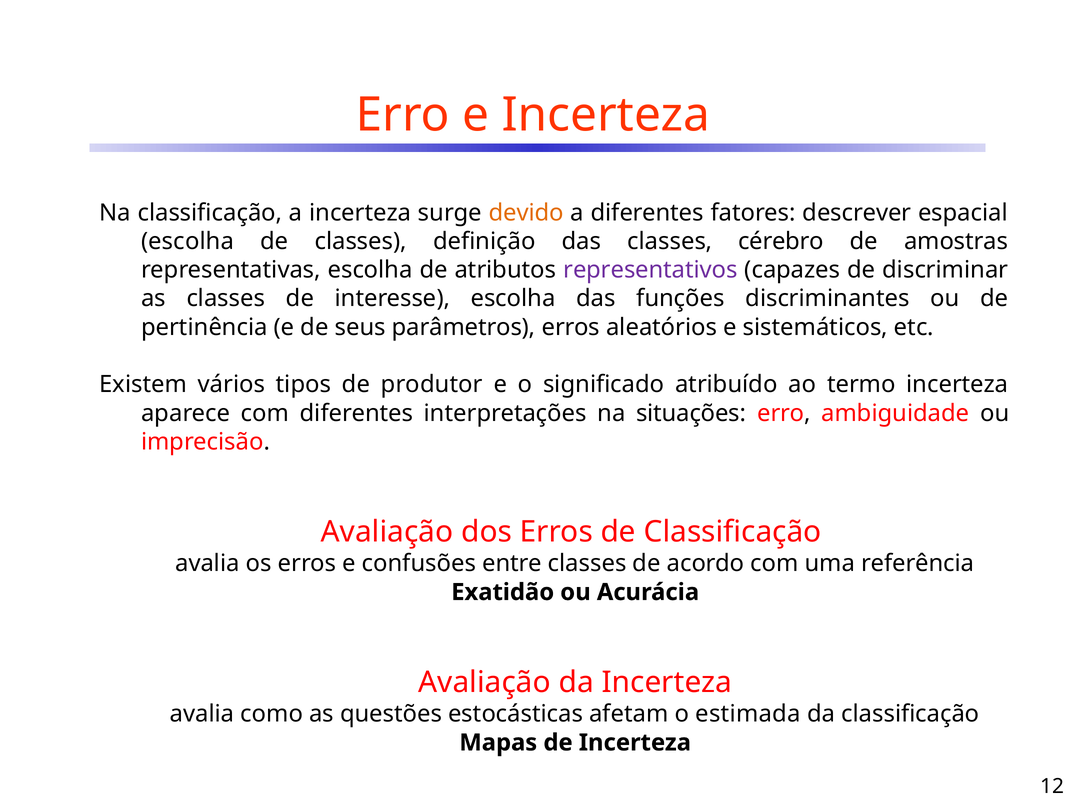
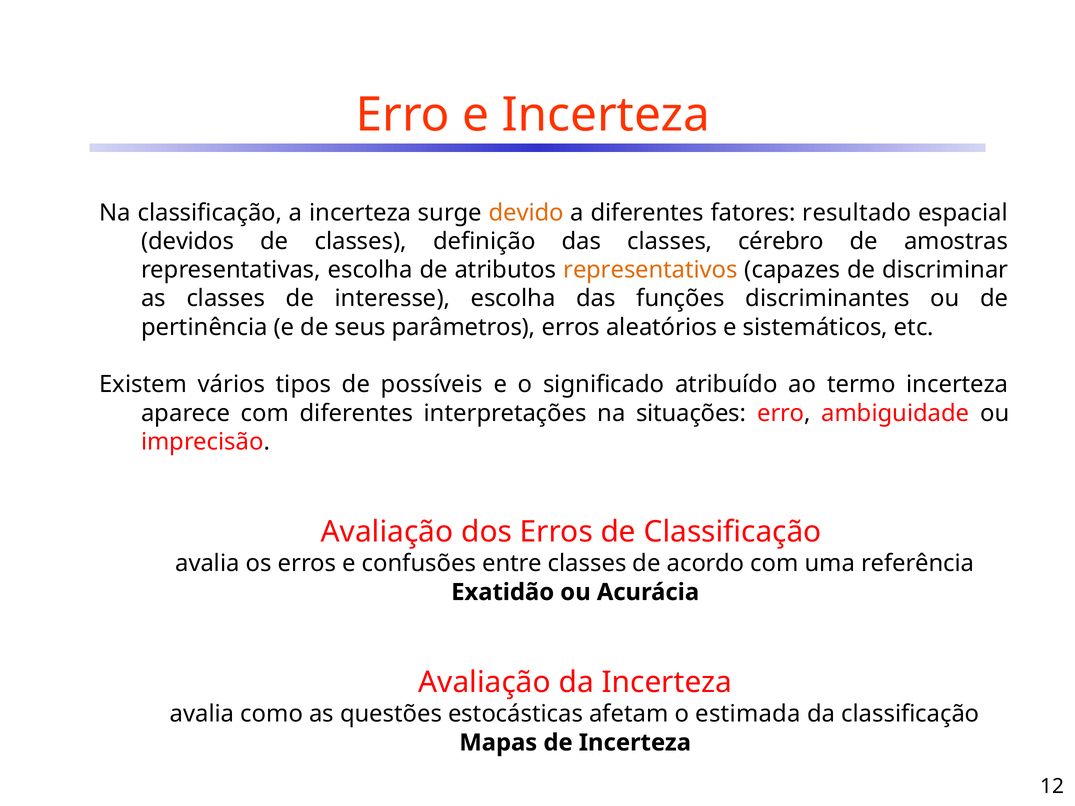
descrever: descrever -> resultado (857, 213)
escolha: escolha -> devidos (188, 241)
representativos colour: purple -> orange (650, 270)
produtor: produtor -> possíveis (432, 385)
